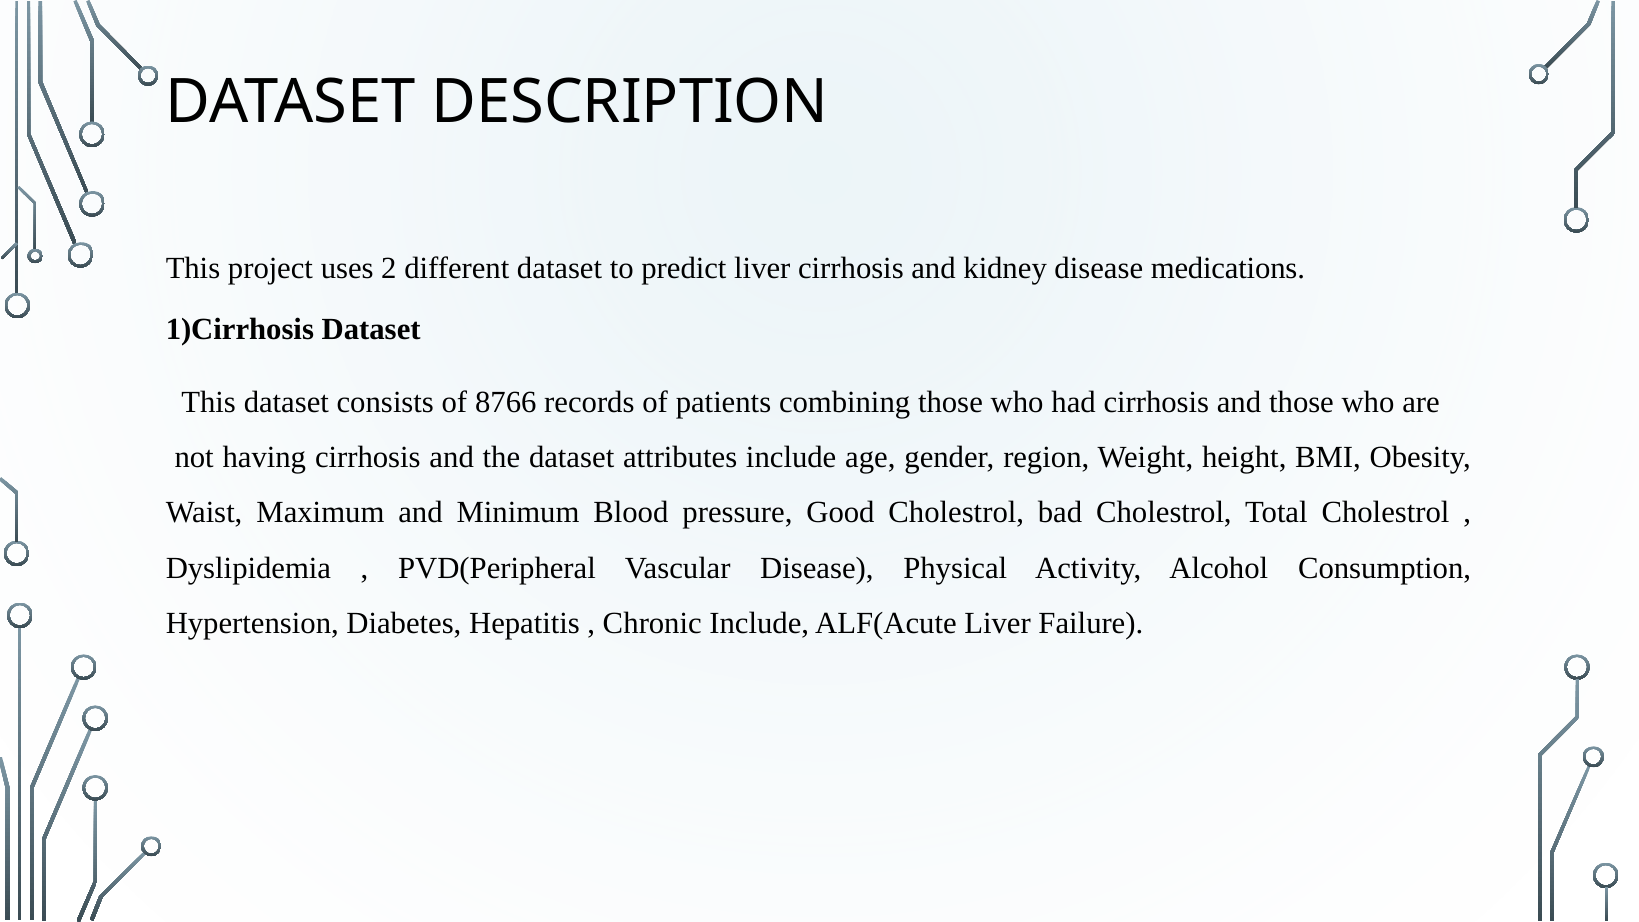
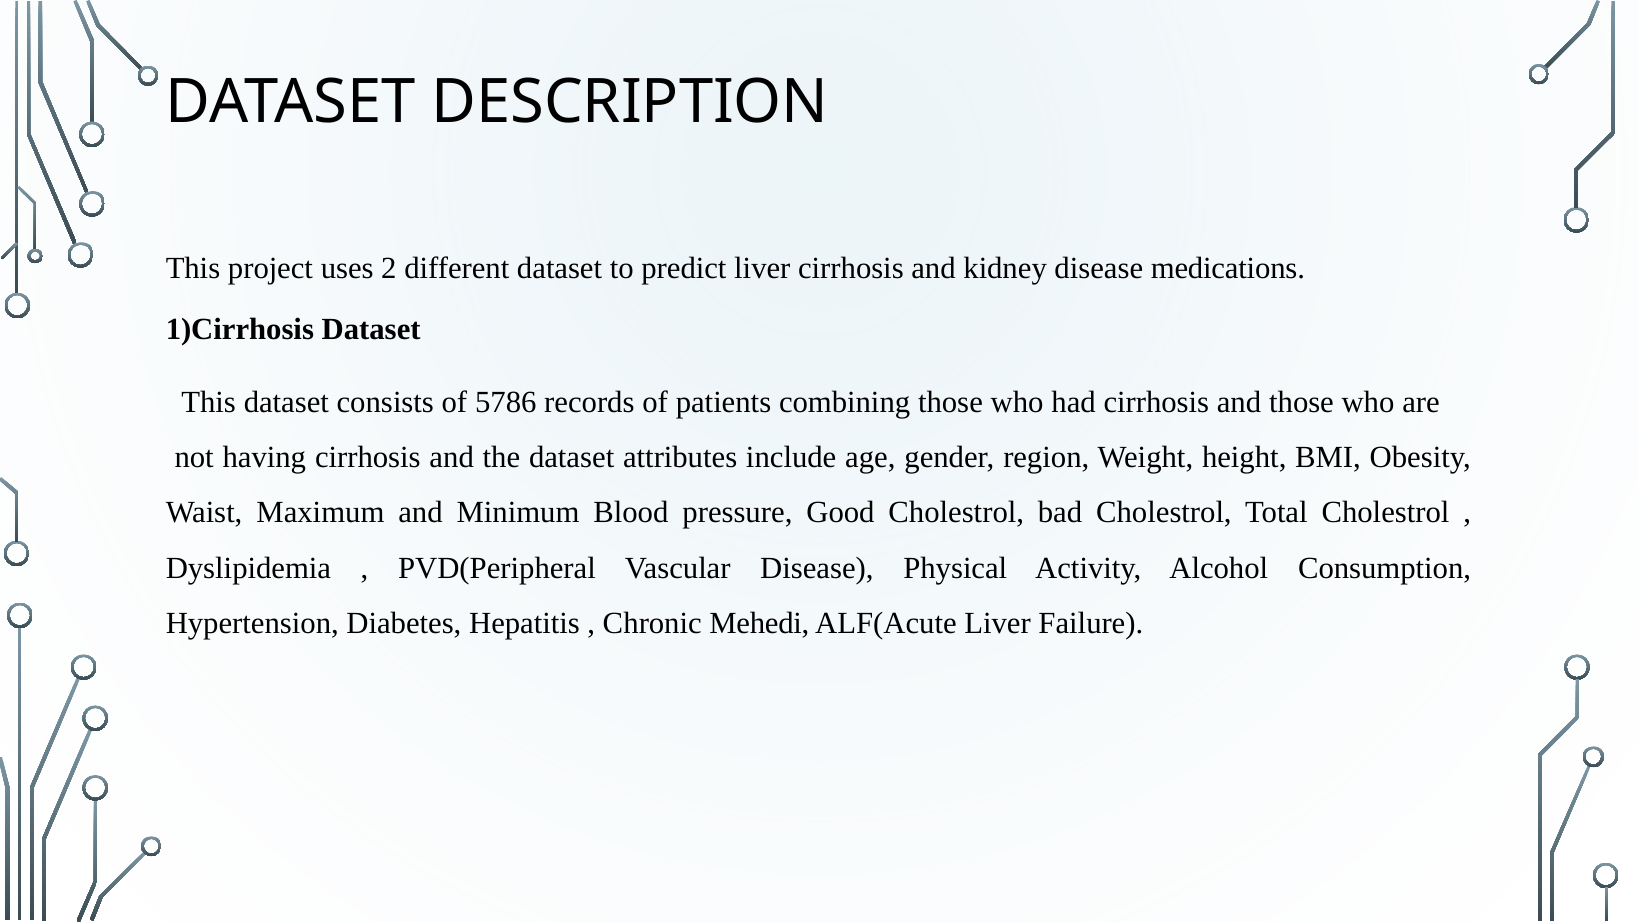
8766: 8766 -> 5786 (506, 402)
Chronic Include: Include -> Mehedi (759, 623)
